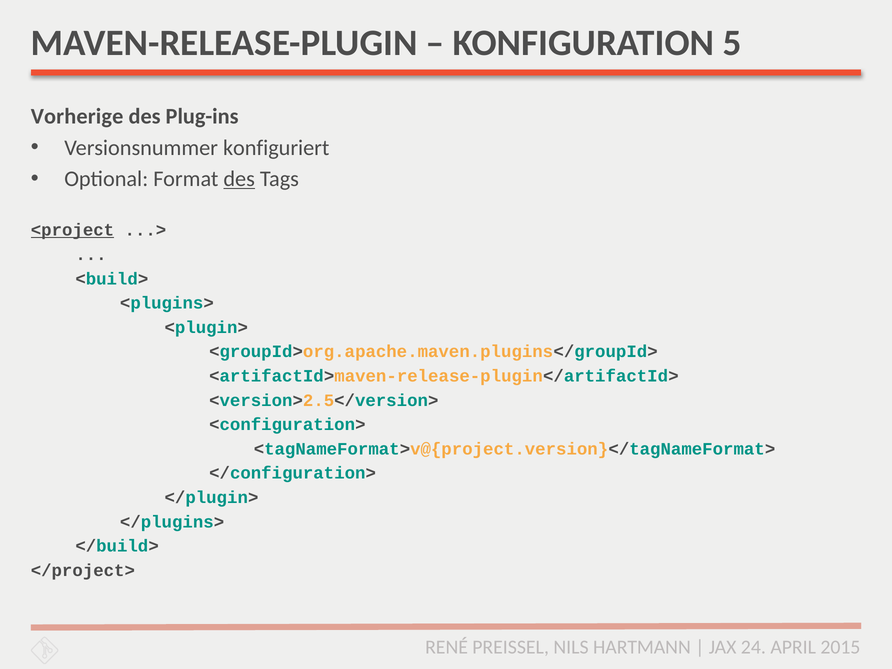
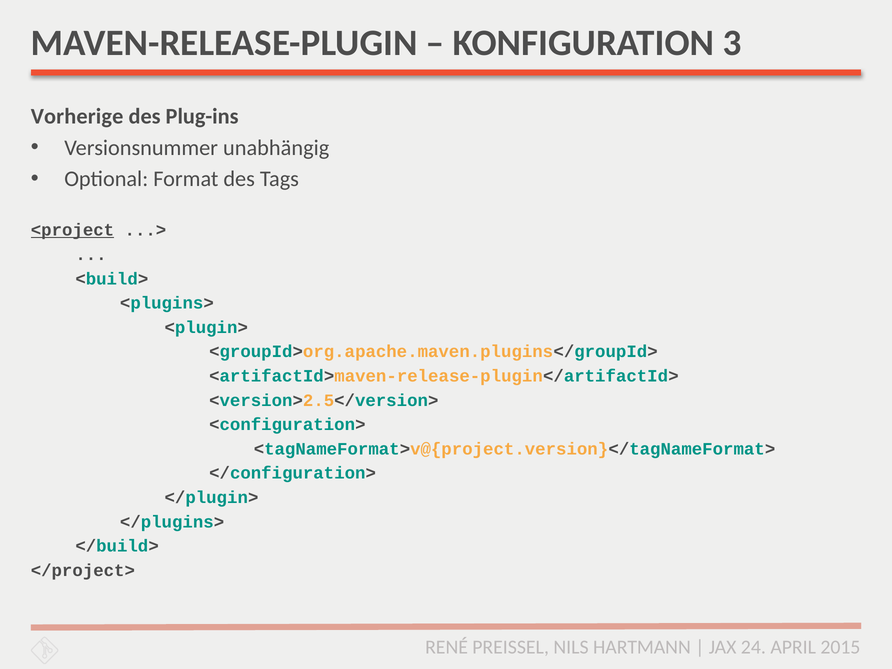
5: 5 -> 3 (732, 43)
konfiguriert: konfiguriert -> unabhängig (276, 148)
des underline: present -> none (239, 179)
